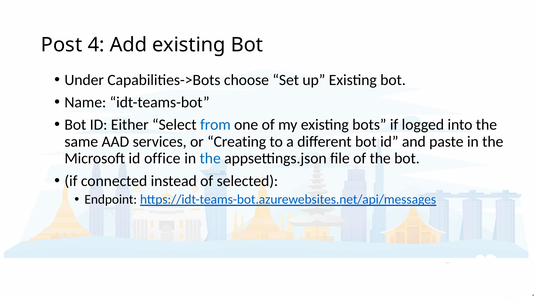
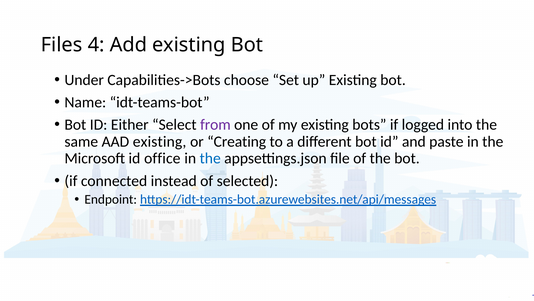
Post: Post -> Files (62, 45)
from colour: blue -> purple (215, 124)
AAD services: services -> existing (160, 141)
